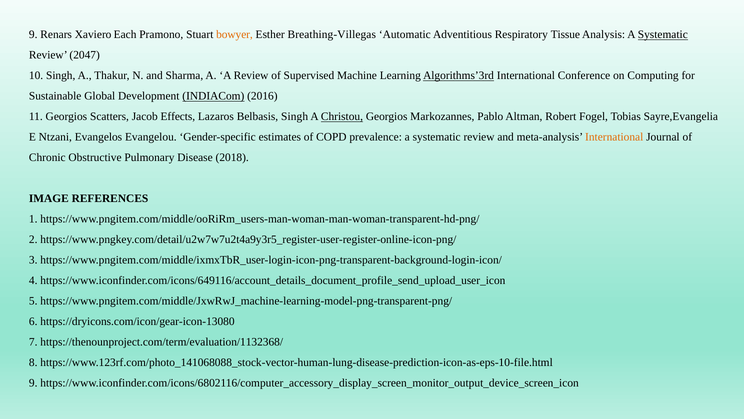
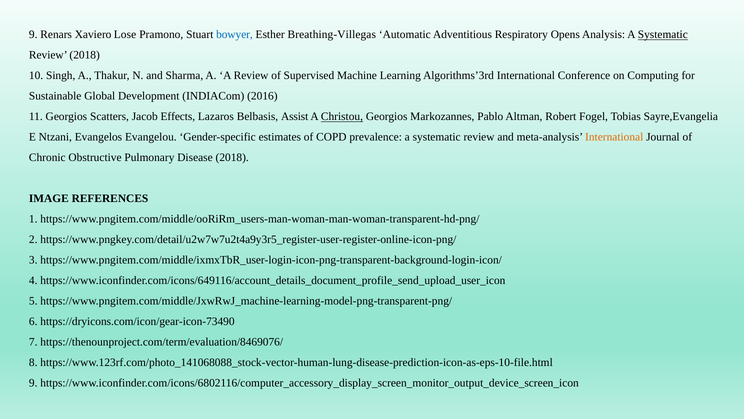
Each: Each -> Lose (125, 35)
bowyer colour: orange -> blue (235, 35)
Tissue: Tissue -> Opens (565, 35)
Review 2047: 2047 -> 2018 (85, 55)
Algorithms’3rd underline: present -> none (459, 76)
INDIACom underline: present -> none (213, 96)
Belbasis Singh: Singh -> Assist (295, 117)
https://dryicons.com/icon/gear-icon-13080: https://dryicons.com/icon/gear-icon-13080 -> https://dryicons.com/icon/gear-icon-73490 (137, 321)
https://thenounproject.com/term/evaluation/1132368/: https://thenounproject.com/term/evaluation/1132368/ -> https://thenounproject.com/term/evaluation/8469076/ (162, 342)
